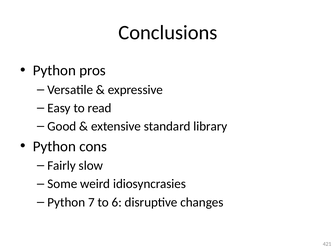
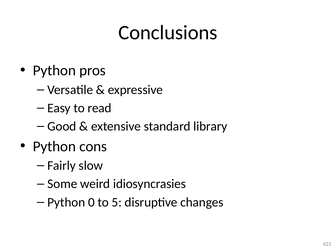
7: 7 -> 0 (91, 202)
6: 6 -> 5 (117, 202)
